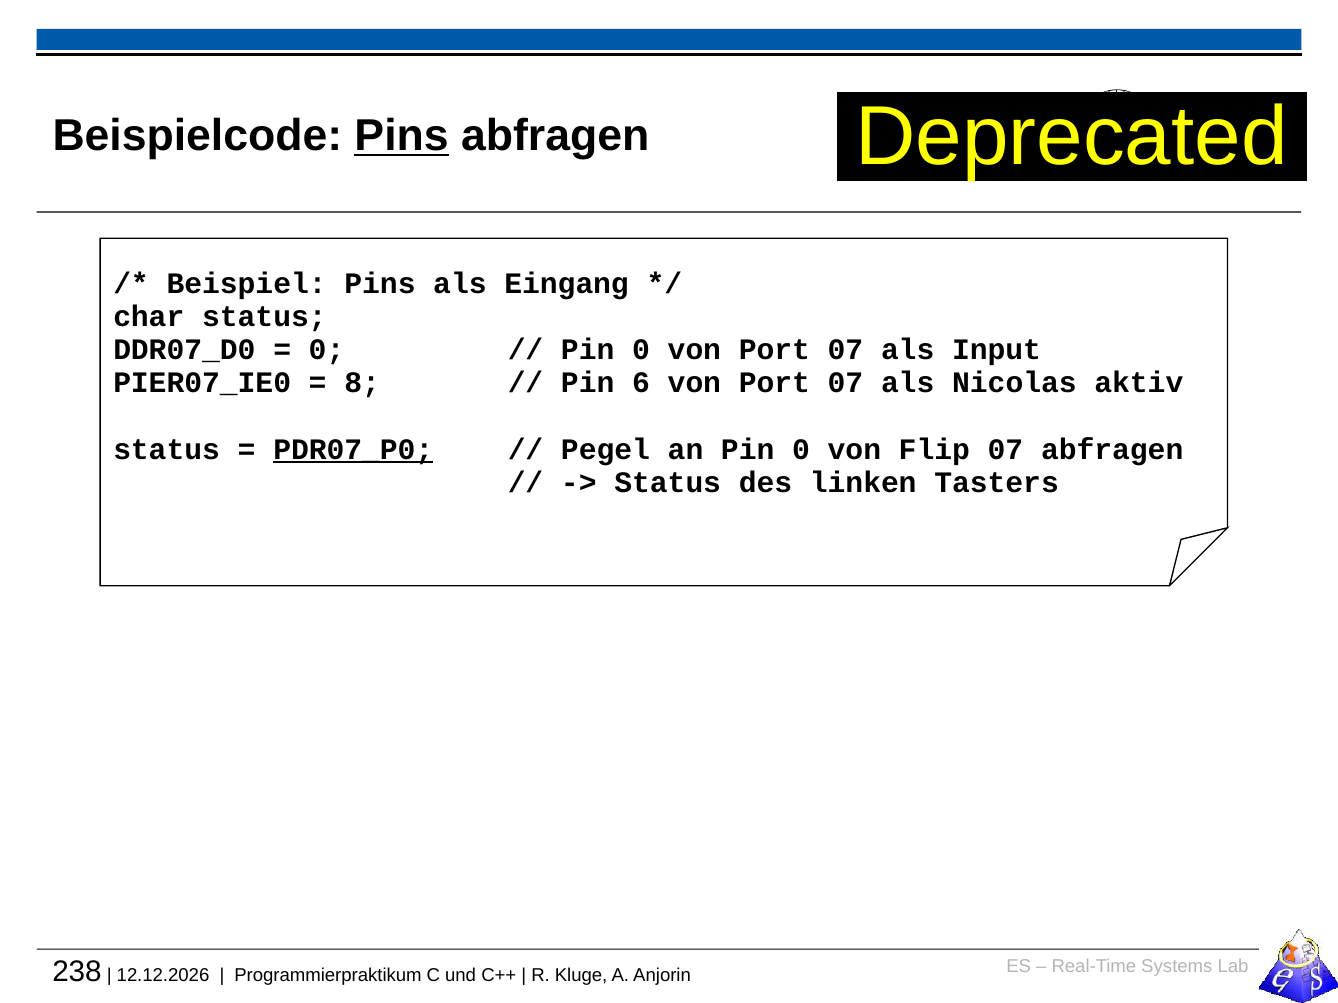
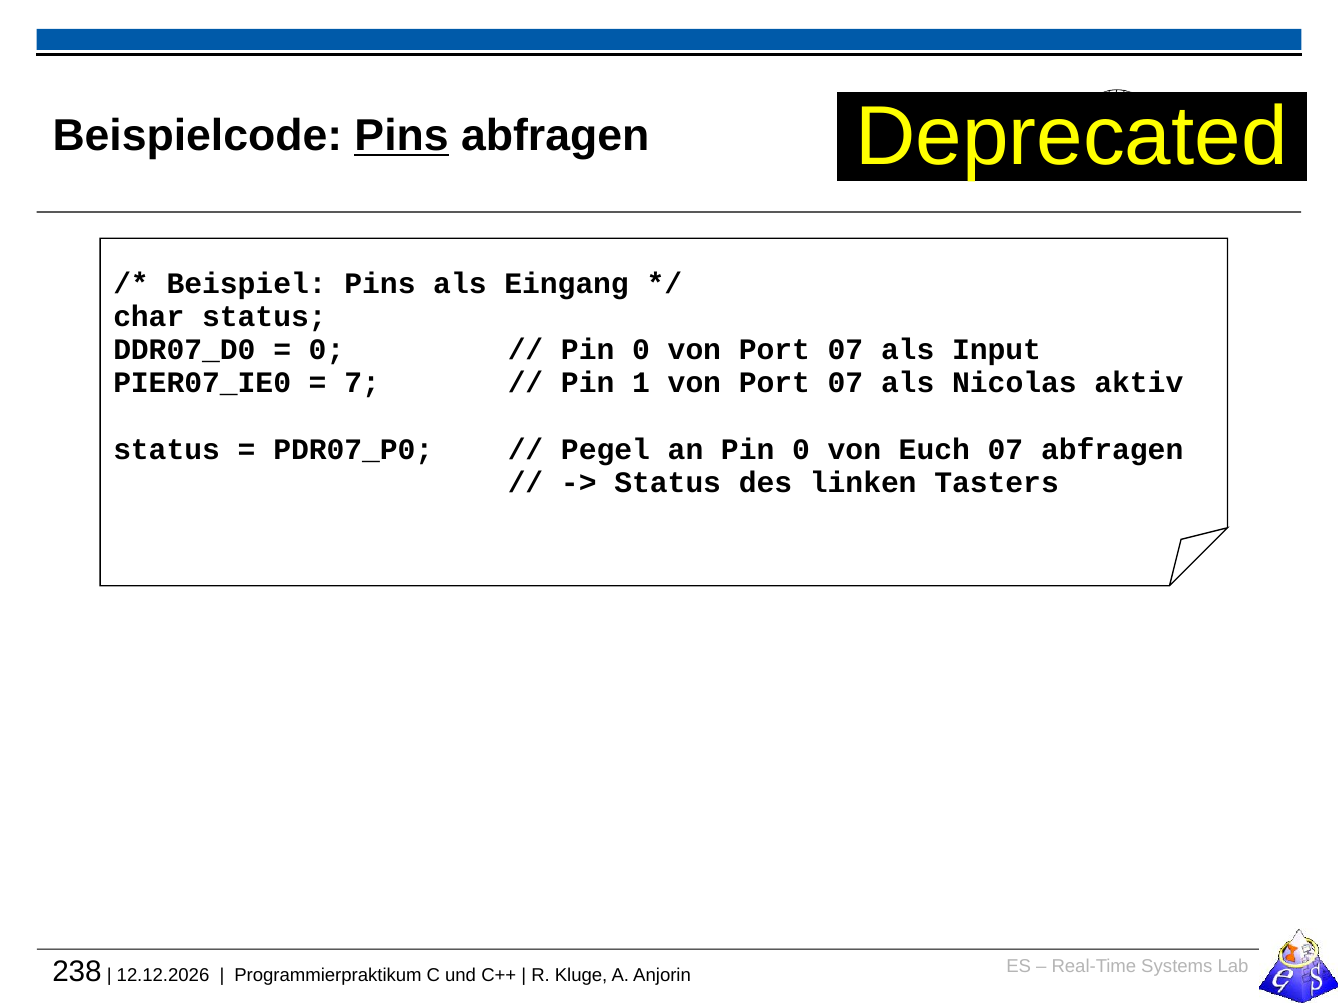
8: 8 -> 7 (362, 383)
6: 6 -> 1 (641, 383)
PDR07_P0 underline: present -> none (353, 450)
Flip: Flip -> Euch (934, 450)
